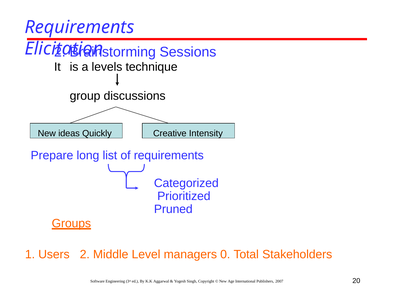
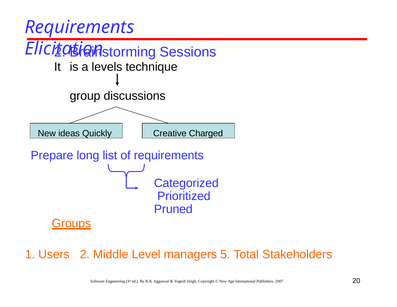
Intensity: Intensity -> Charged (206, 133)
0: 0 -> 5 (225, 254)
